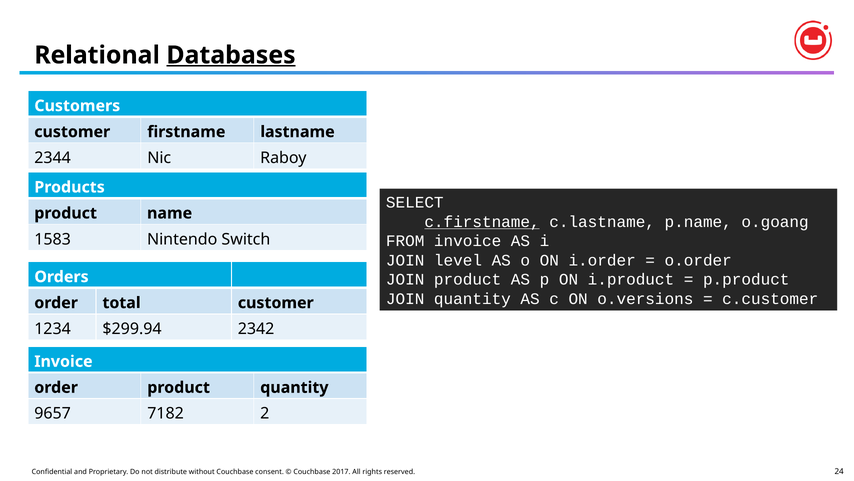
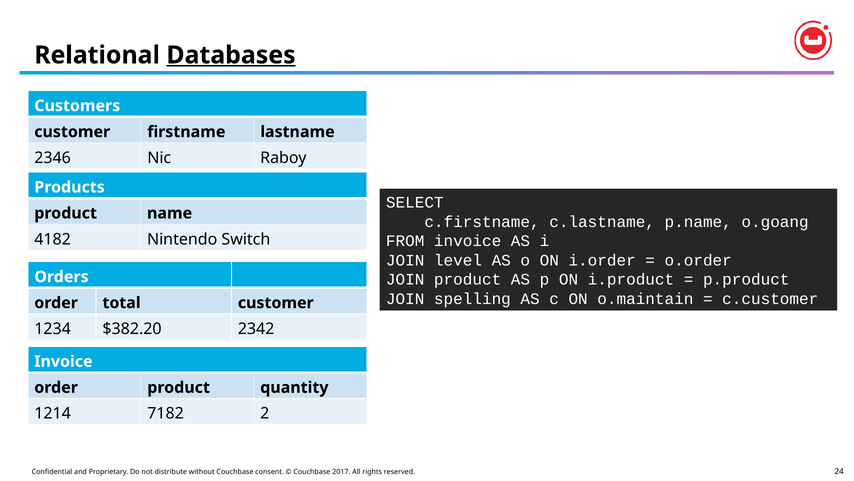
2344: 2344 -> 2346 (53, 158)
c.firstname underline: present -> none (482, 222)
1583: 1583 -> 4182 (53, 239)
JOIN quantity: quantity -> spelling (472, 298)
o.versions: o.versions -> o.maintain (645, 298)
$299.94: $299.94 -> $382.20 (132, 328)
9657: 9657 -> 1214 (53, 413)
